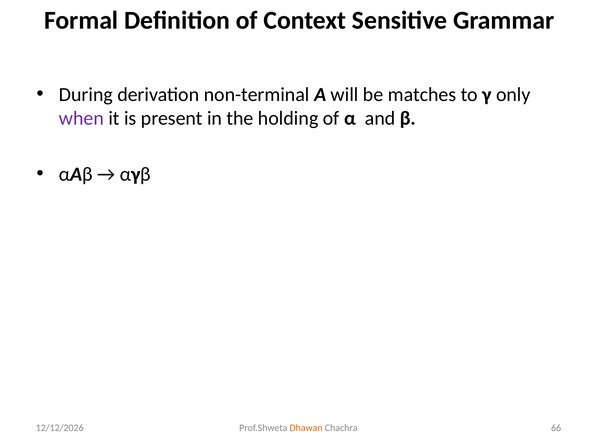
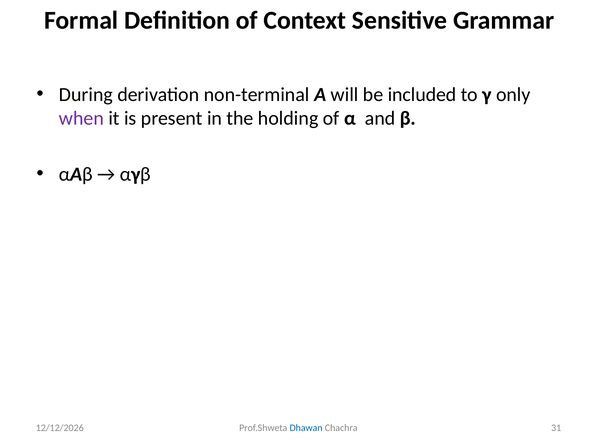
matches: matches -> included (422, 94)
66: 66 -> 31 (556, 427)
Dhawan colour: orange -> blue (306, 428)
